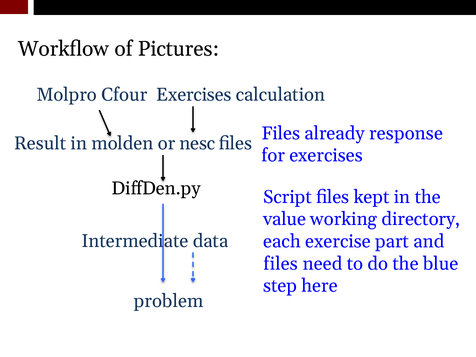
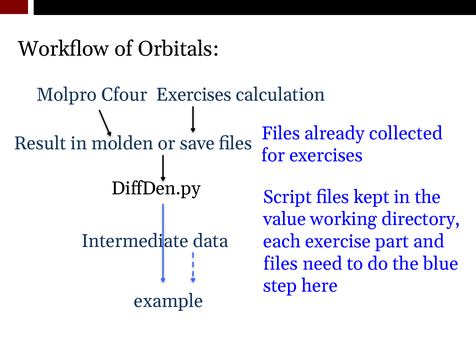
Pictures: Pictures -> Orbitals (178, 49)
response: response -> collected (406, 133)
nesc: nesc -> save (197, 143)
problem: problem -> example (169, 301)
